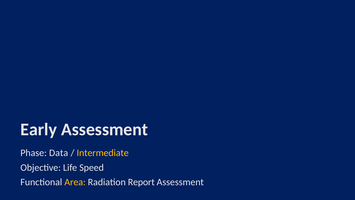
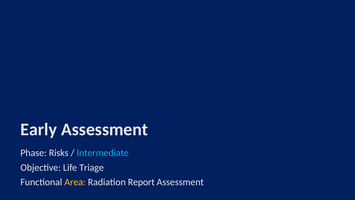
Data: Data -> Risks (59, 153)
Intermediate colour: yellow -> light blue (103, 153)
Speed: Speed -> Triage (92, 167)
